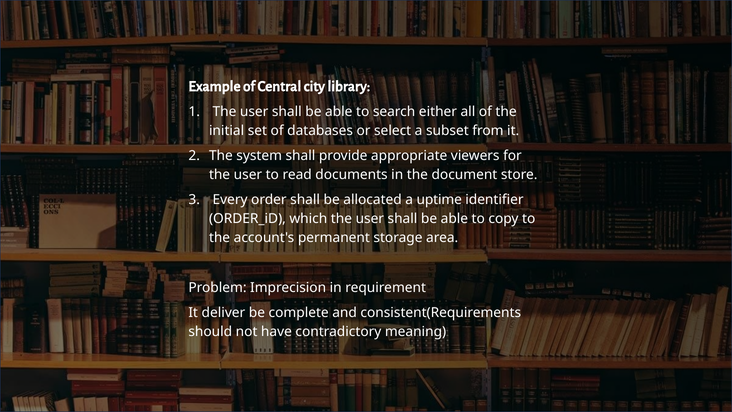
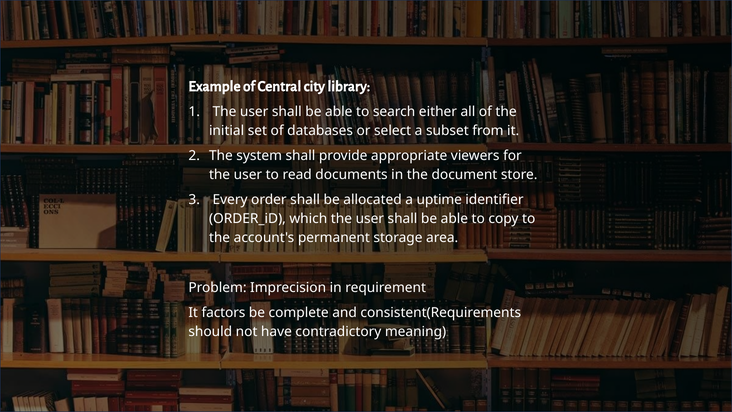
deliver: deliver -> factors (223, 313)
